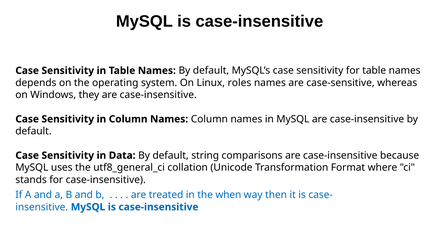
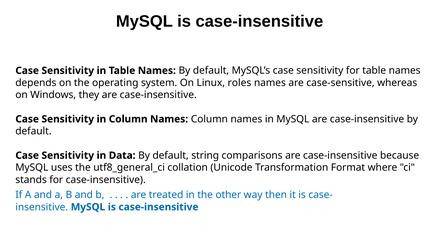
when: when -> other (228, 195)
